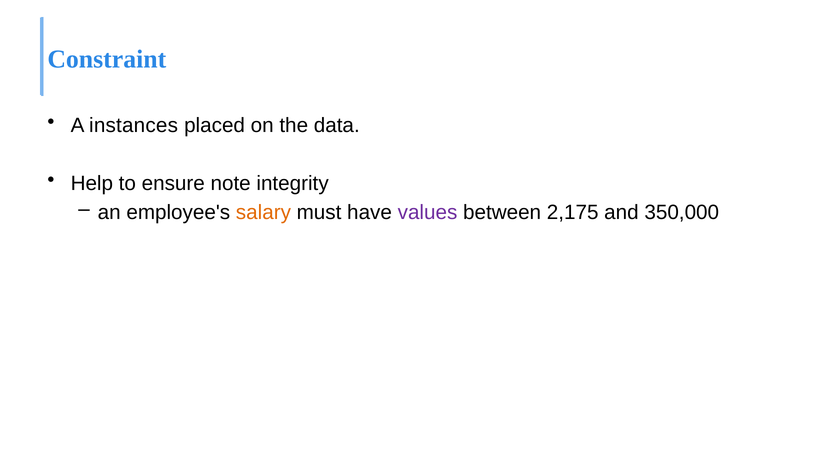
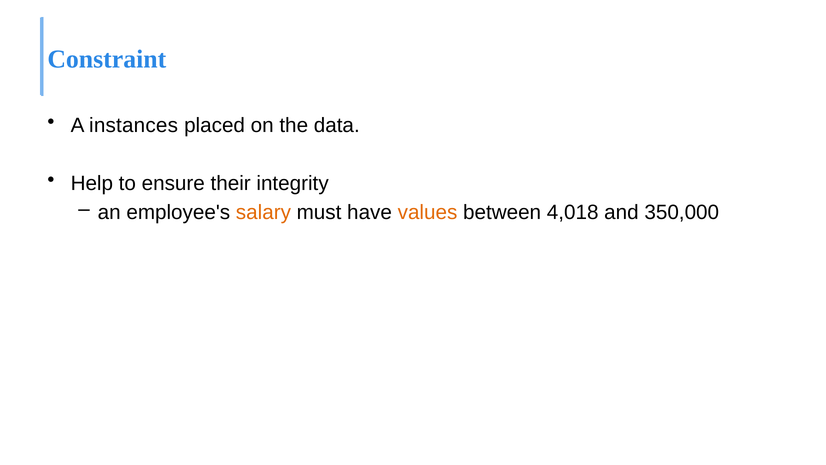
note: note -> their (231, 183)
values colour: purple -> orange (428, 212)
2,175: 2,175 -> 4,018 (573, 212)
